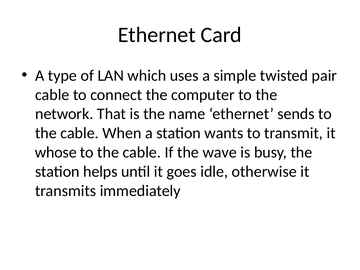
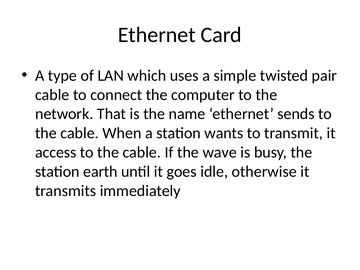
whose: whose -> access (56, 152)
helps: helps -> earth (100, 172)
